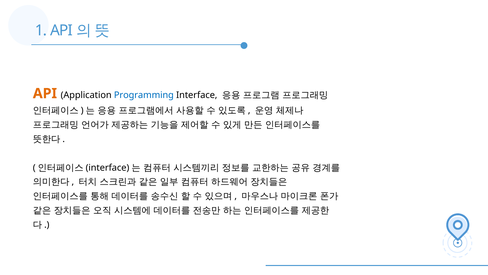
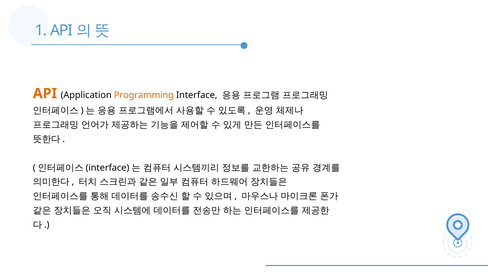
Programming colour: blue -> orange (144, 95)
